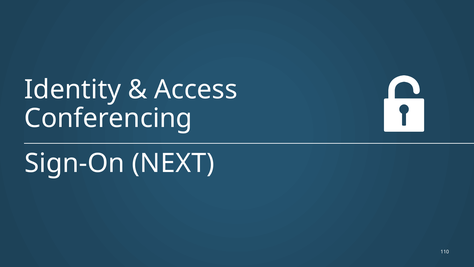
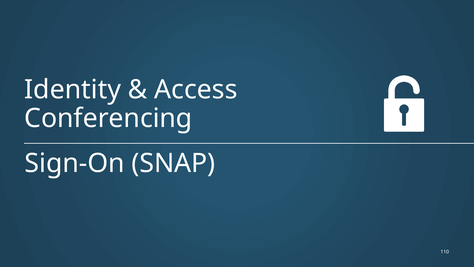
NEXT: NEXT -> SNAP (173, 163)
